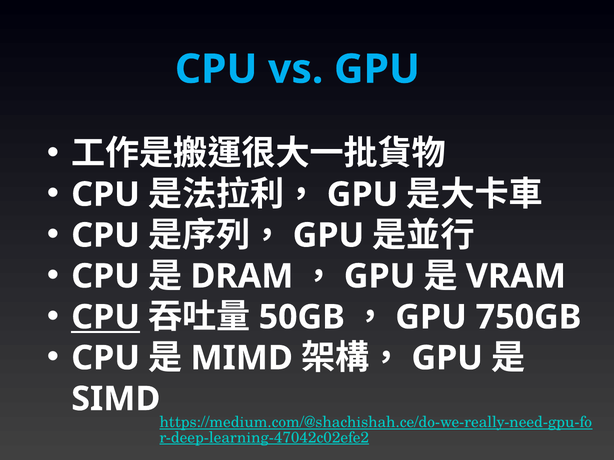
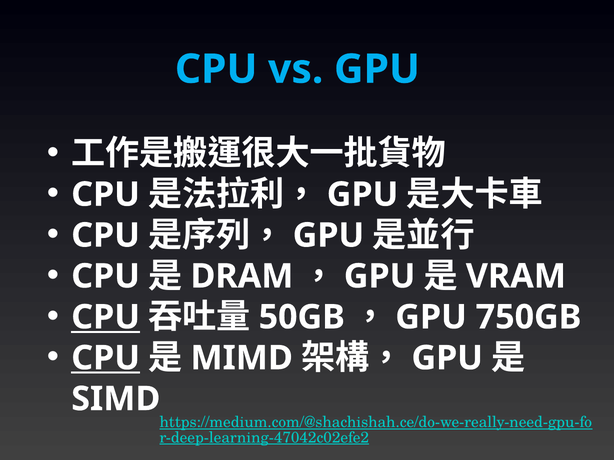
CPU underline: none -> present (106, 358)
